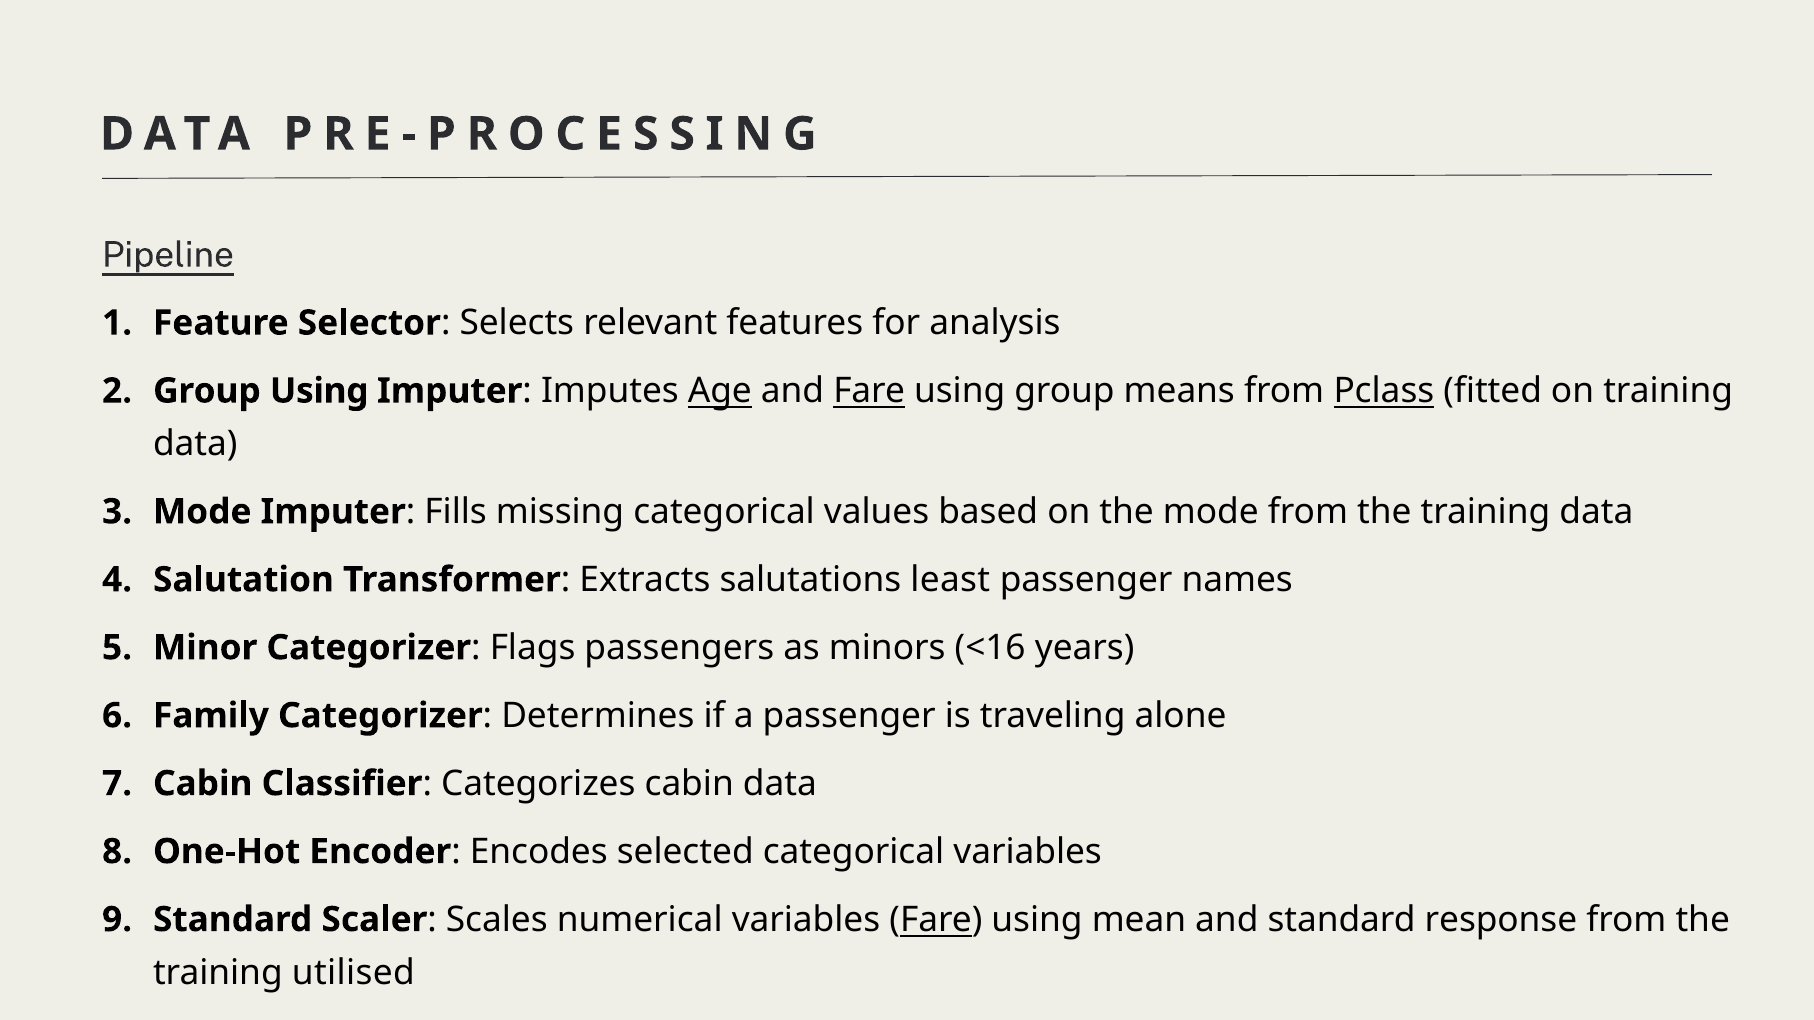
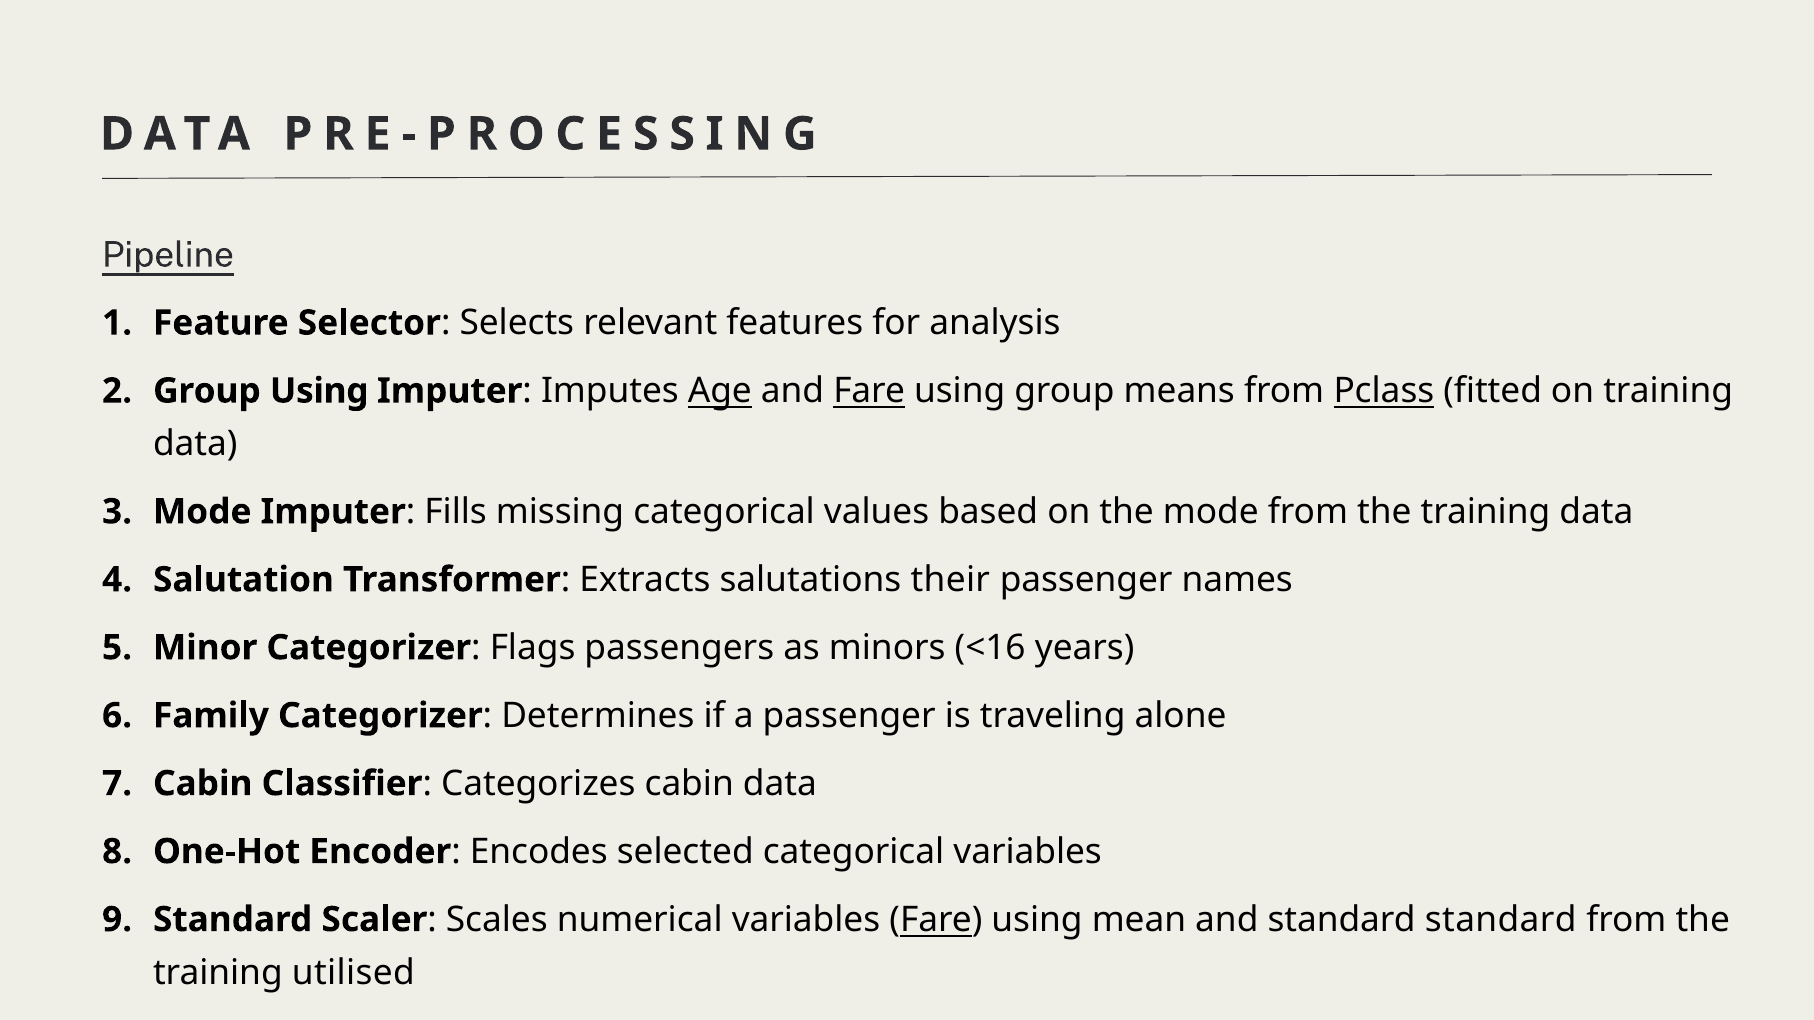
least: least -> their (950, 580)
standard response: response -> standard (1501, 920)
